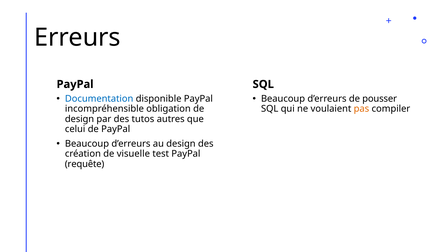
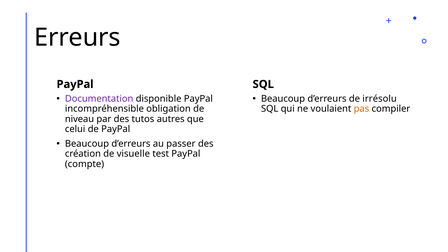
Documentation colour: blue -> purple (99, 99)
pousser: pousser -> irrésolu (380, 99)
design: design -> niveau (79, 119)
au design: design -> passer (181, 144)
requête: requête -> compte (85, 164)
